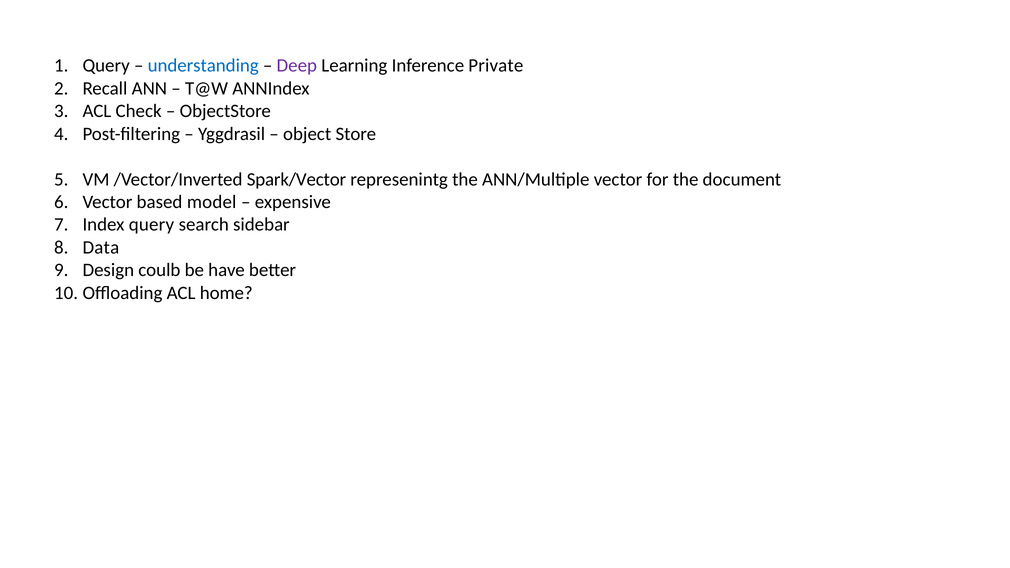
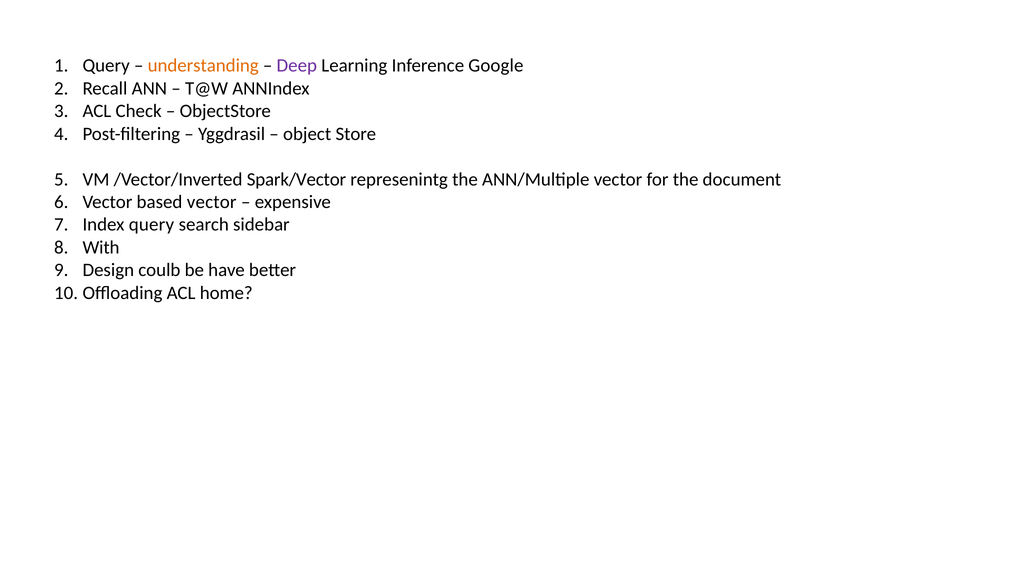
understanding colour: blue -> orange (203, 66)
Private: Private -> Google (496, 66)
based model: model -> vector (212, 202)
Data: Data -> With (101, 248)
